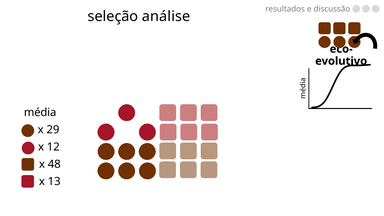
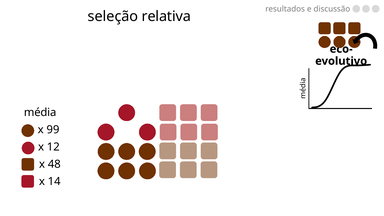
análise: análise -> relativa (166, 16)
29: 29 -> 99 (53, 130)
13: 13 -> 14 (54, 181)
